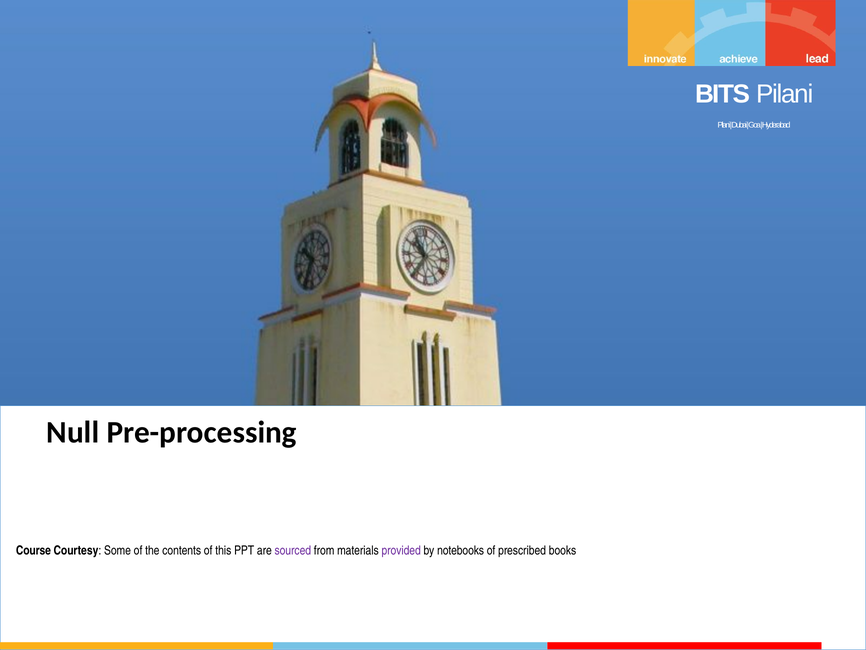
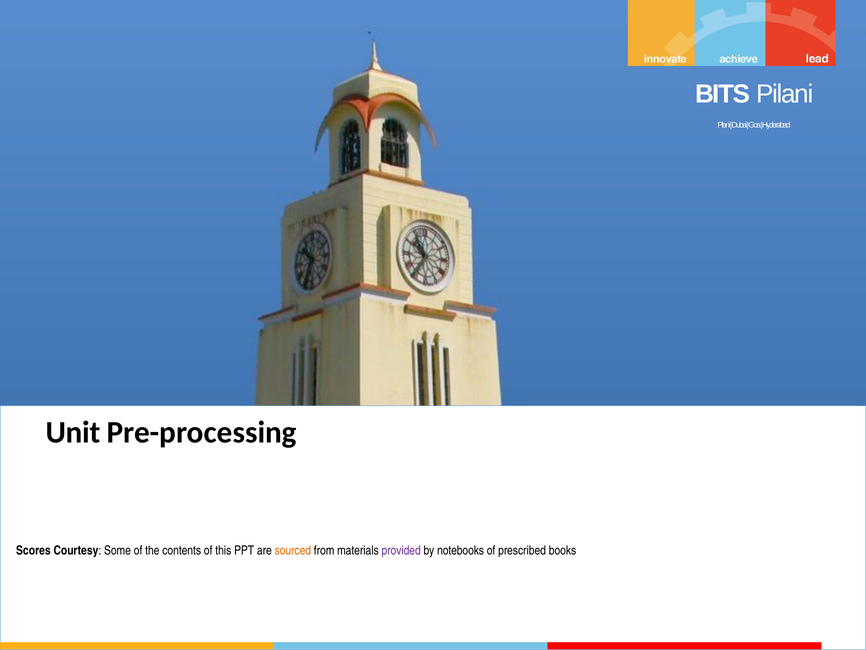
Null: Null -> Unit (73, 432)
Course: Course -> Scores (33, 550)
sourced colour: purple -> orange (293, 550)
